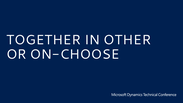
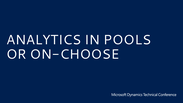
TOGETHER: TOGETHER -> ANALYTICS (44, 40)
OTHER: OTHER -> POOLS (127, 40)
